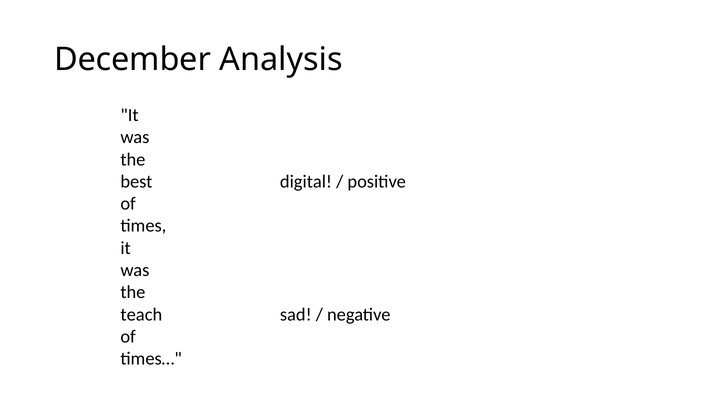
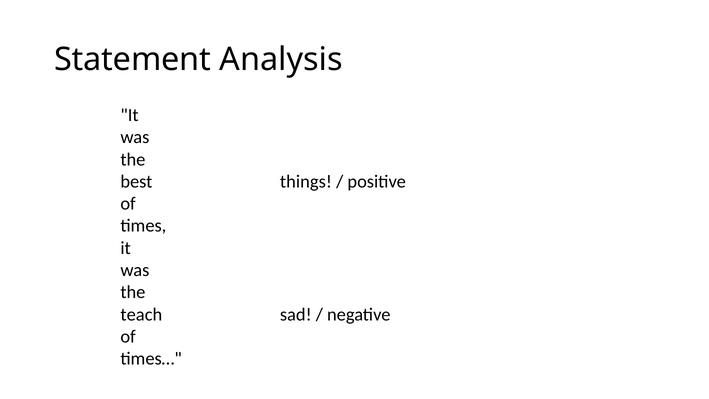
December: December -> Statement (133, 60)
digital: digital -> things (306, 181)
